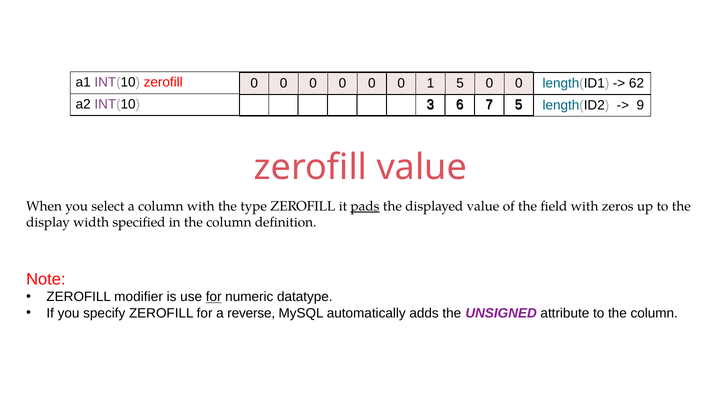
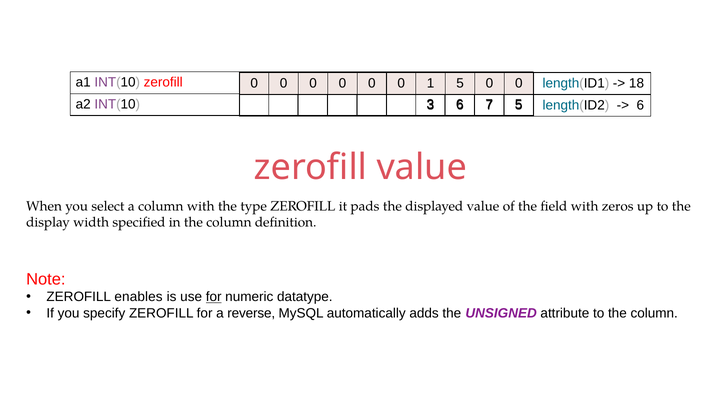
62: 62 -> 18 (636, 83)
9: 9 -> 6 (640, 105)
pads underline: present -> none (365, 206)
modifier: modifier -> enables (139, 297)
